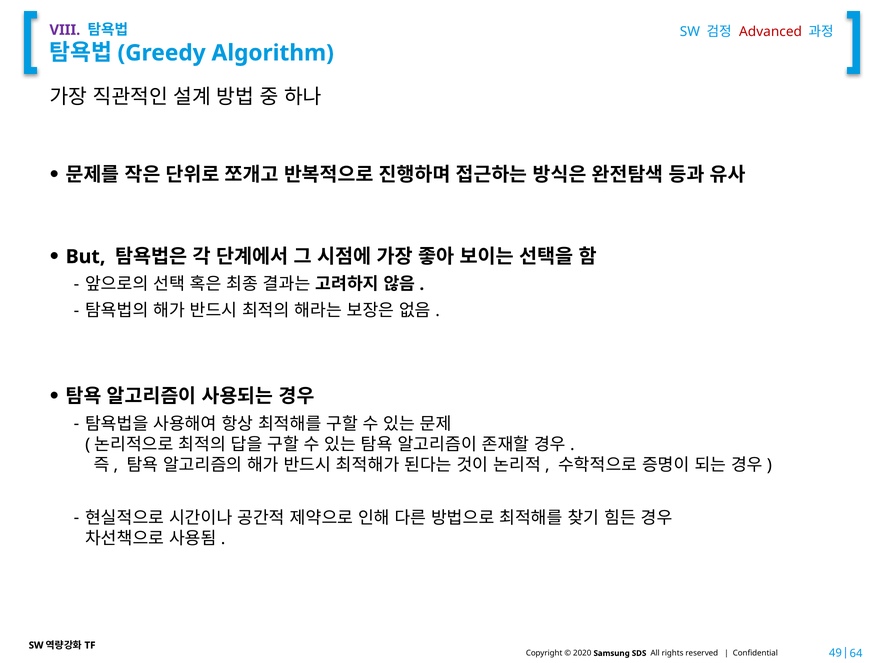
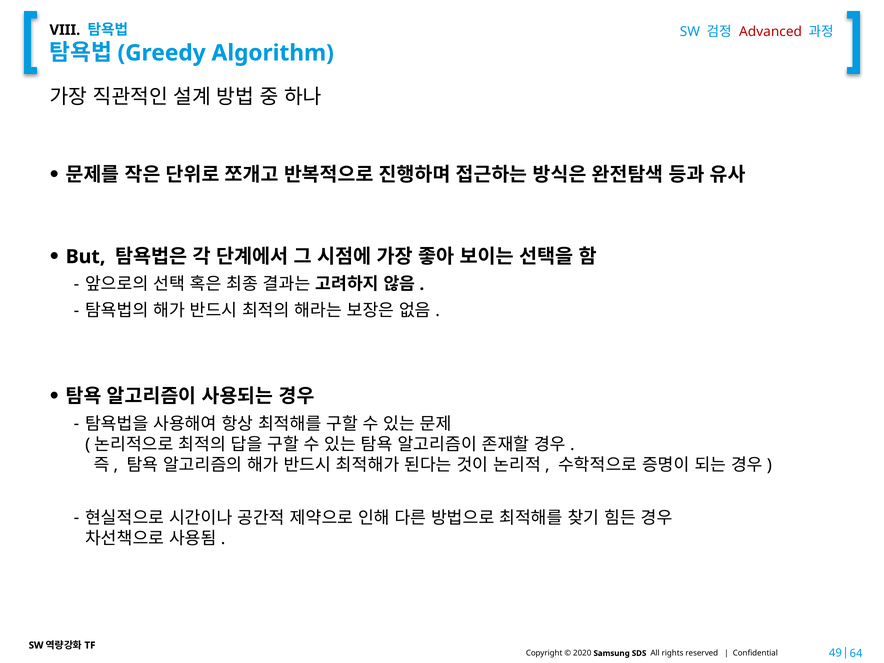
VIII colour: purple -> black (65, 30)
